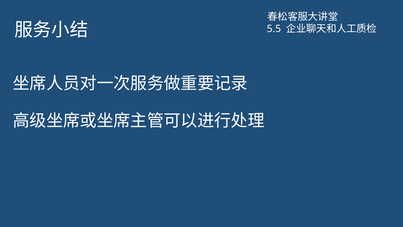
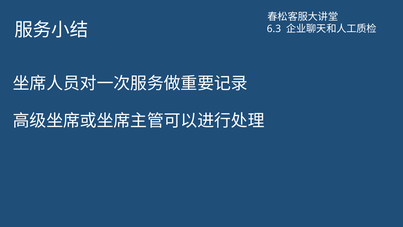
5.5: 5.5 -> 6.3 (274, 29)
